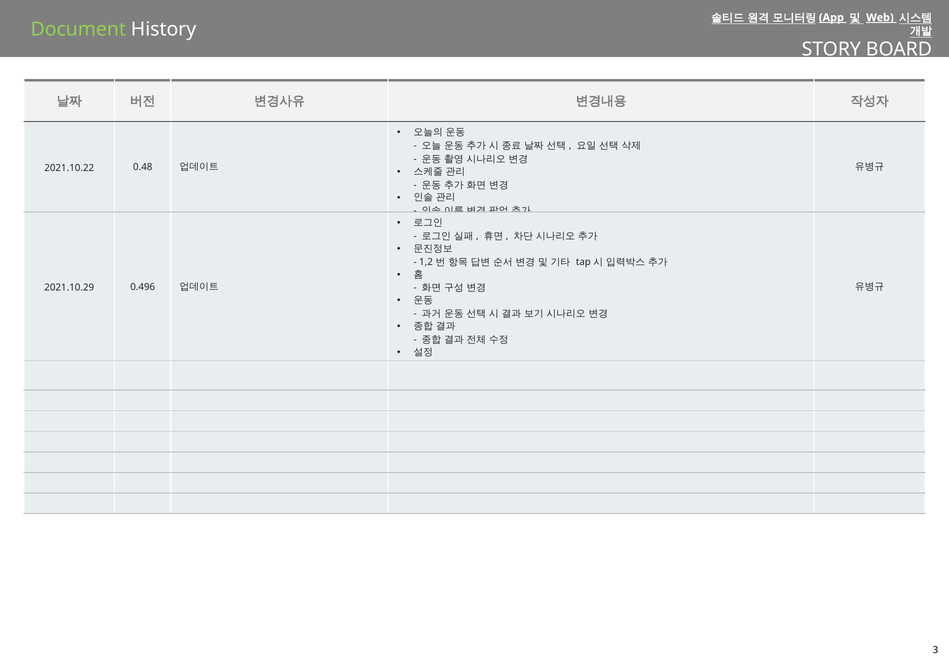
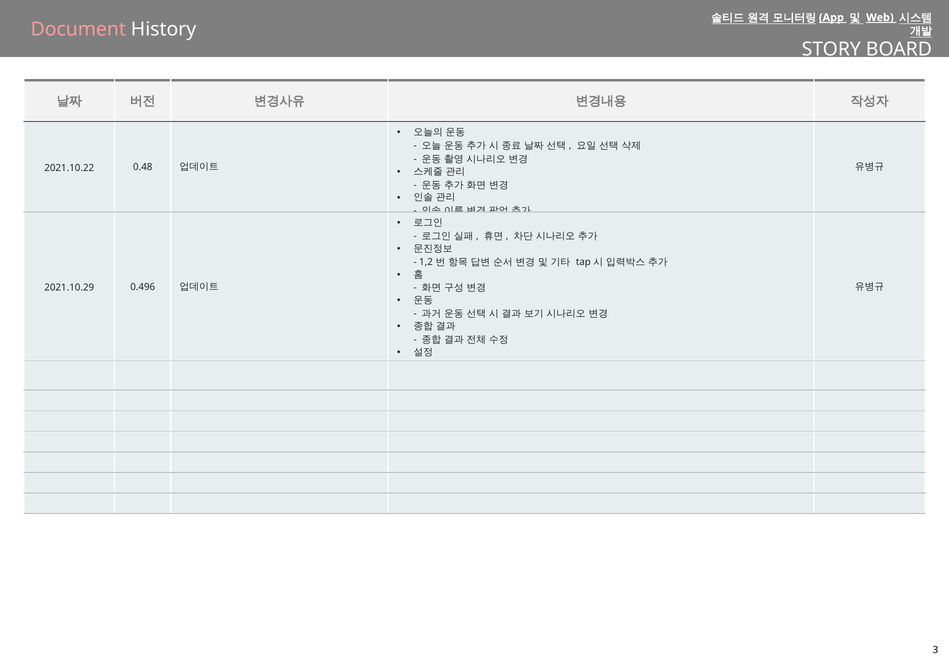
Document colour: light green -> pink (78, 29)
